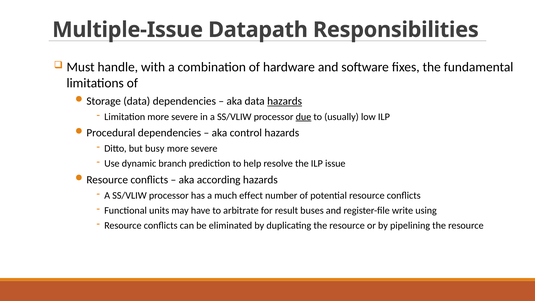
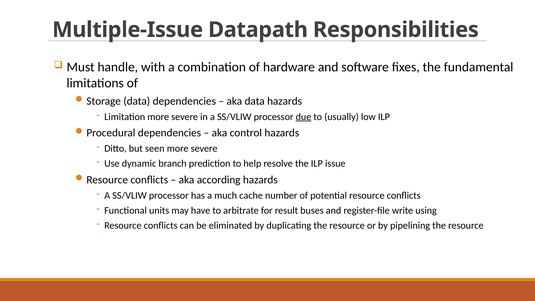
hazards underline: present -> none (285, 101)
busy: busy -> seen (155, 149)
effect: effect -> cache (251, 195)
